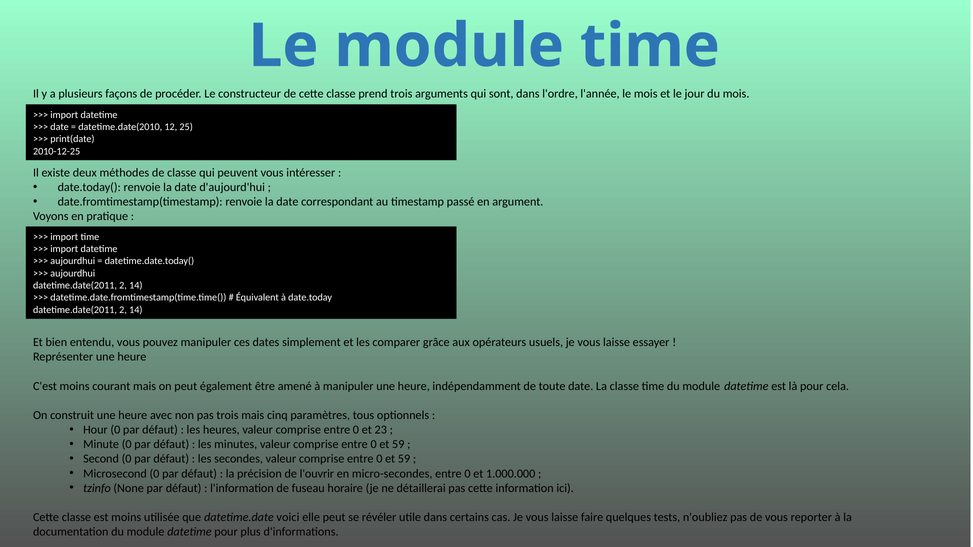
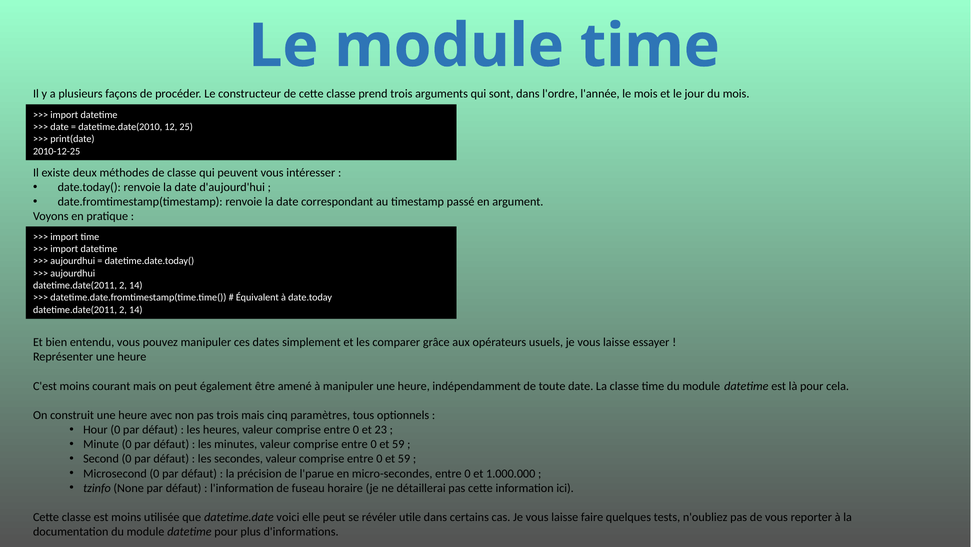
l'ouvrir: l'ouvrir -> l'parue (317, 474)
